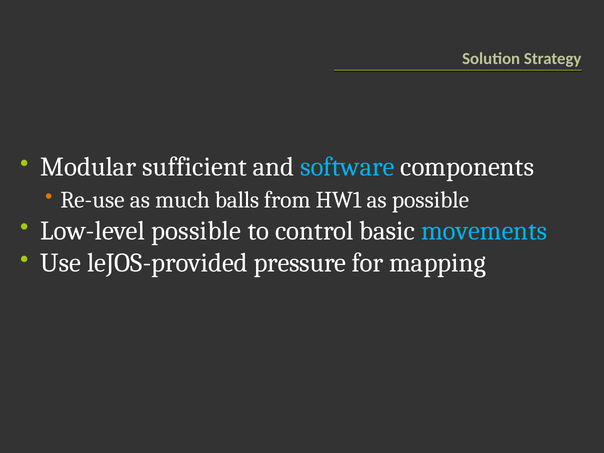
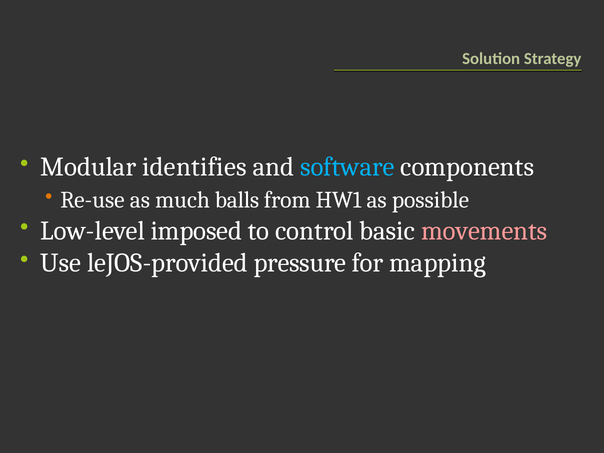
sufficient: sufficient -> identifies (194, 167)
Low-level possible: possible -> imposed (196, 231)
movements colour: light blue -> pink (484, 231)
